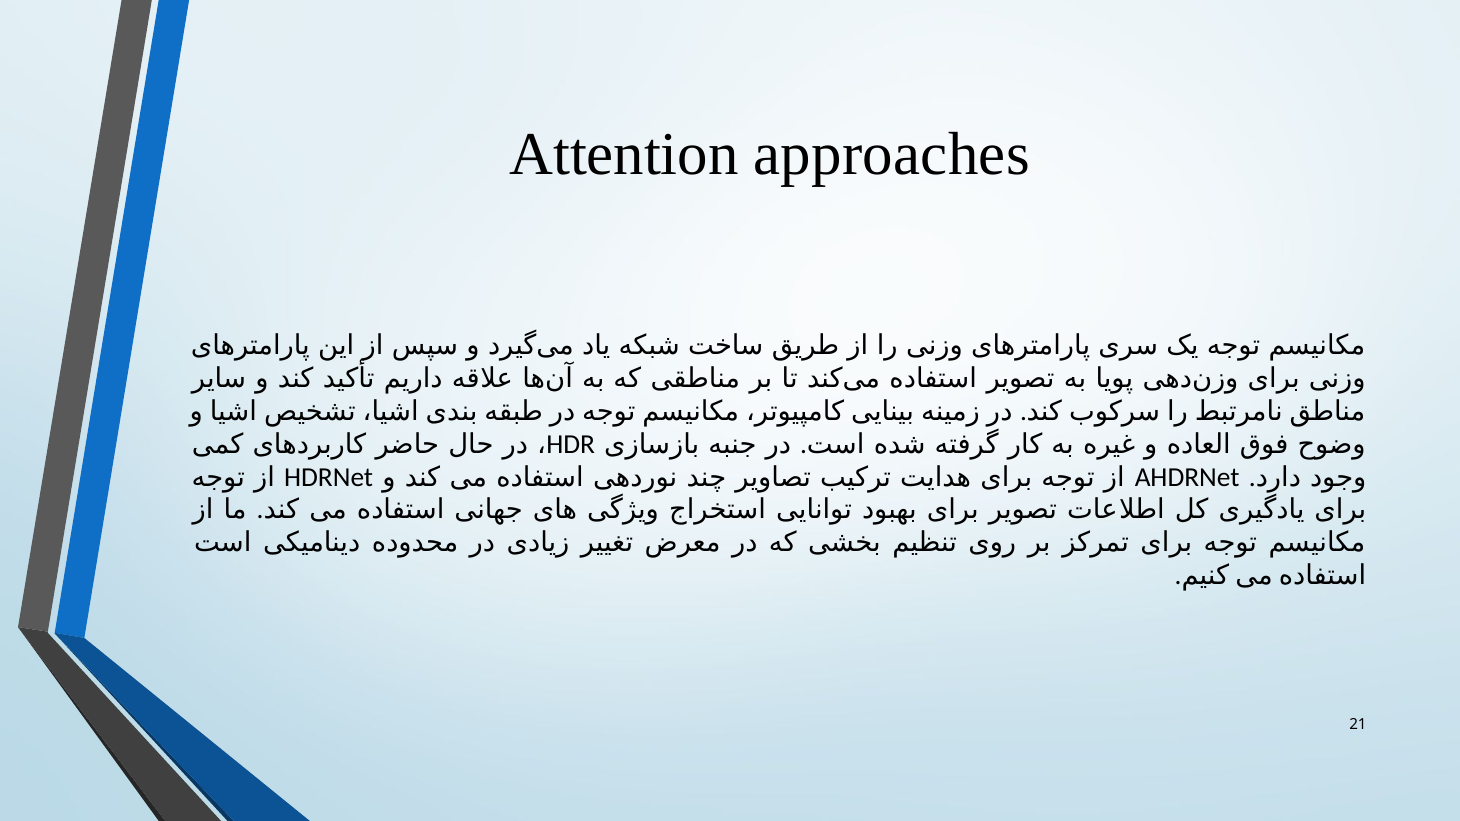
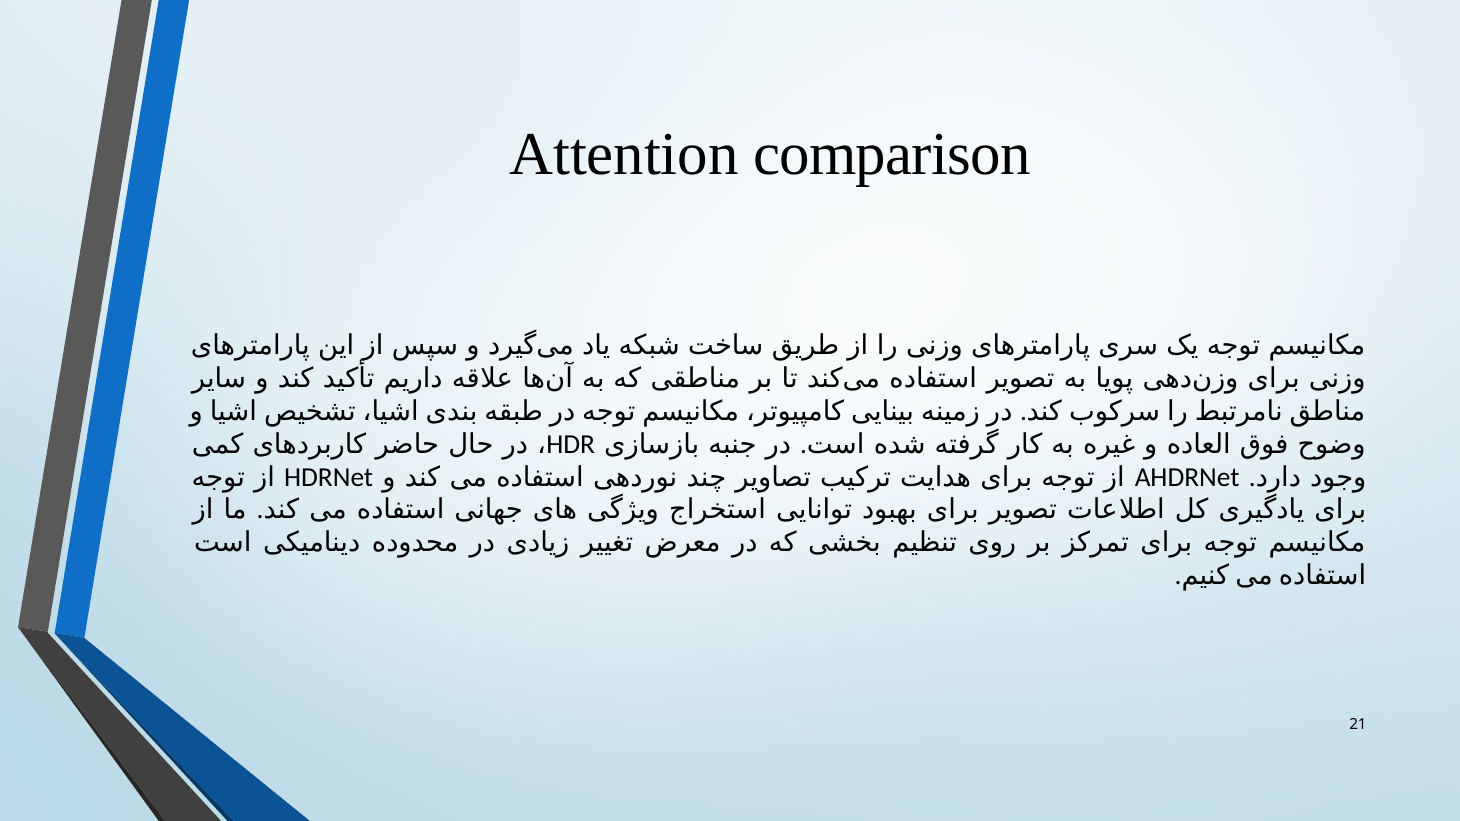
approaches: approaches -> comparison (892, 155)
